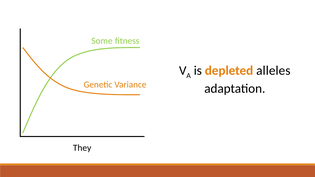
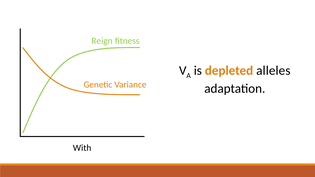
Some: Some -> Reign (102, 41)
They: They -> With (82, 148)
